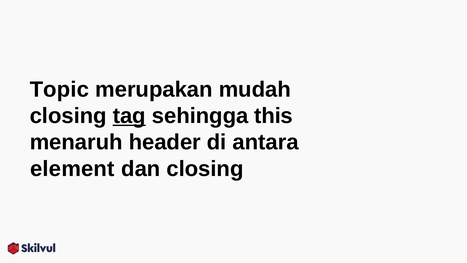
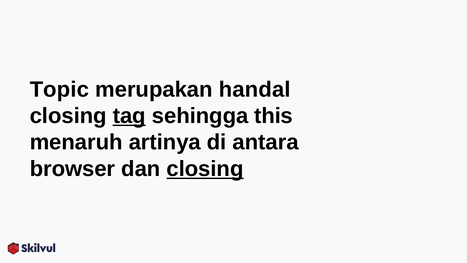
mudah: mudah -> handal (255, 89)
header: header -> artinya (165, 142)
element: element -> browser (72, 169)
closing underline: none -> present (205, 169)
